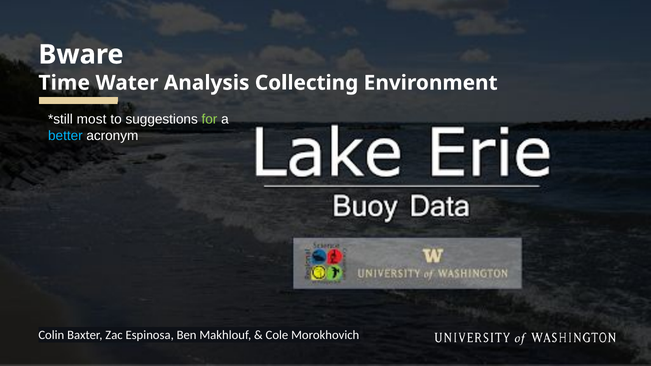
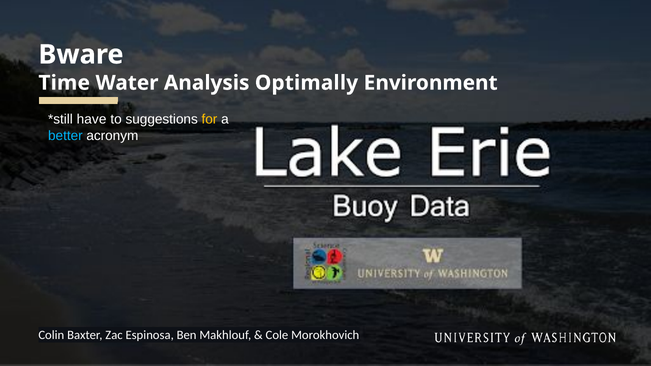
Collecting: Collecting -> Optimally (306, 83)
most: most -> have (92, 119)
for colour: light green -> yellow (209, 119)
